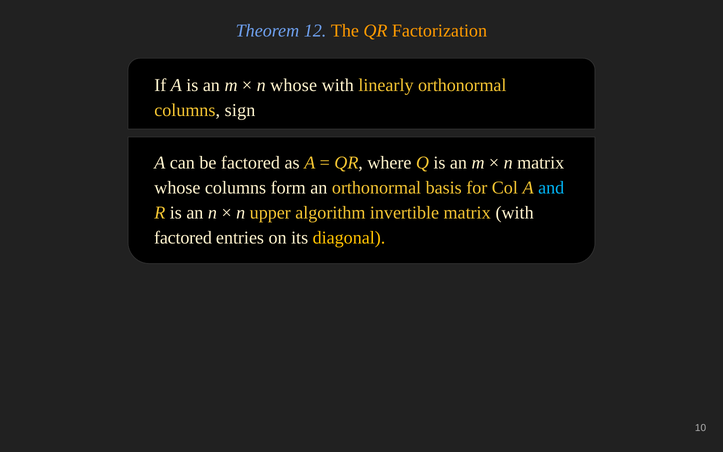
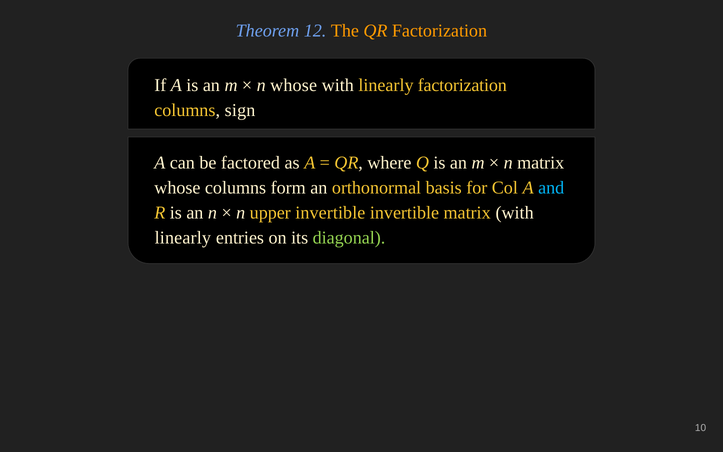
linearly orthonormal: orthonormal -> factorization (462, 85)
upper algorithm: algorithm -> invertible (330, 213)
factored: factored -> linearly (183, 238)
diagonal colour: yellow -> light green (349, 238)
